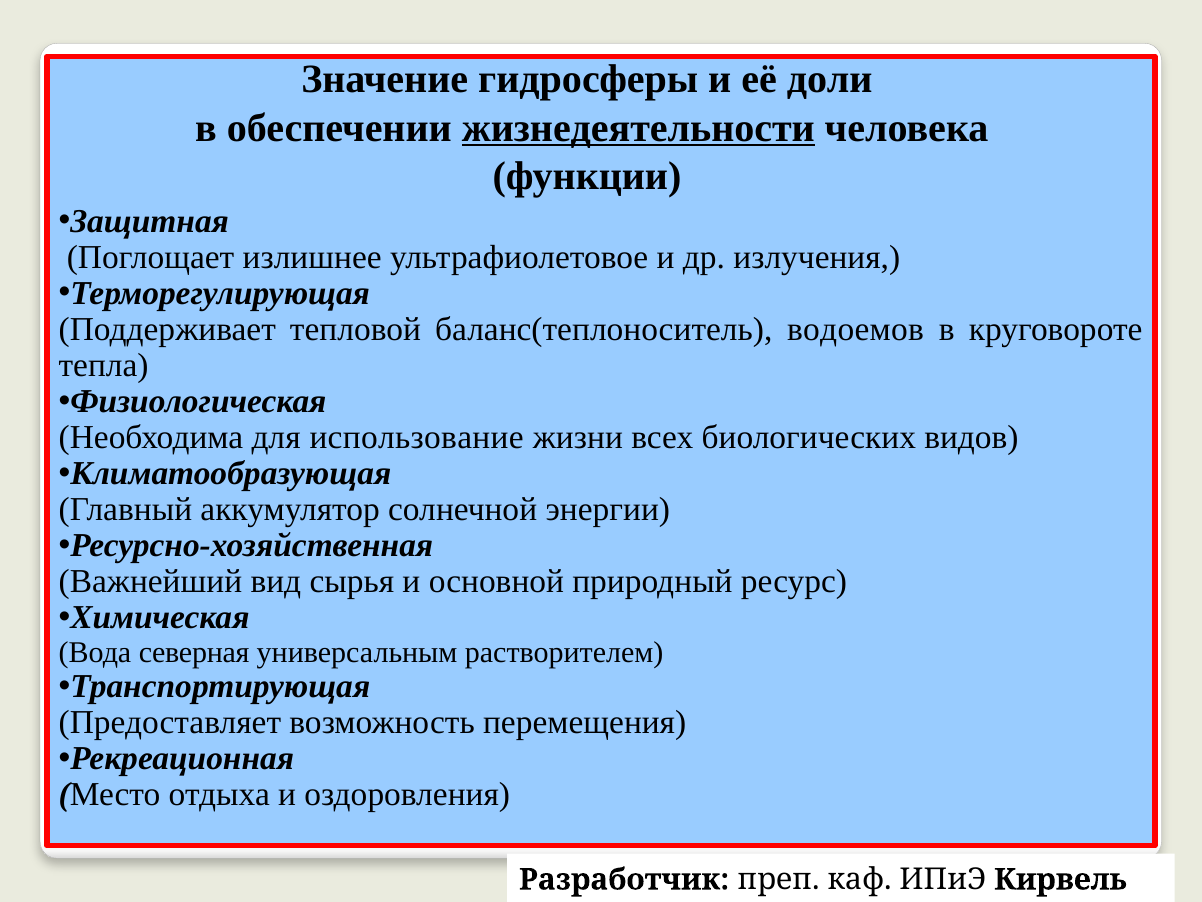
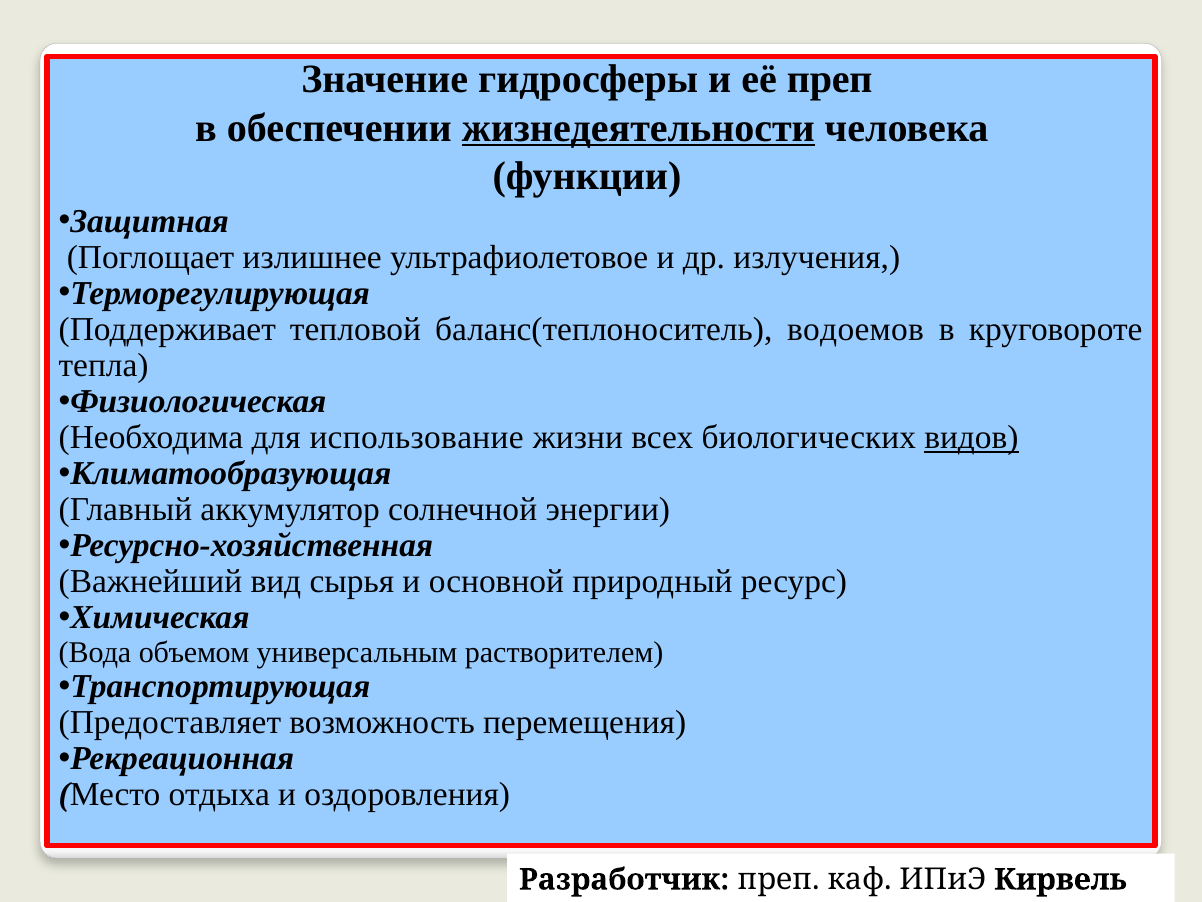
её доли: доли -> преп (830, 80)
видов underline: none -> present (971, 437)
северная: северная -> объемом (194, 652)
